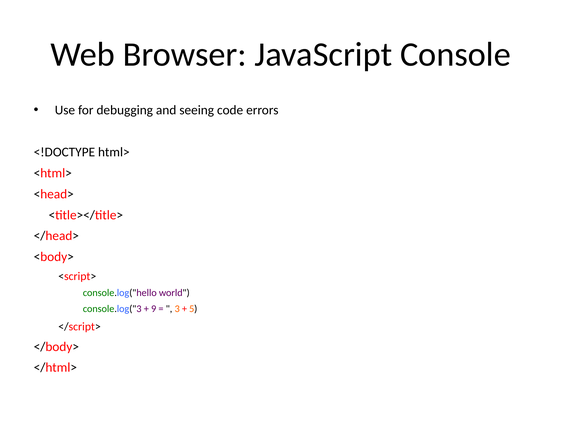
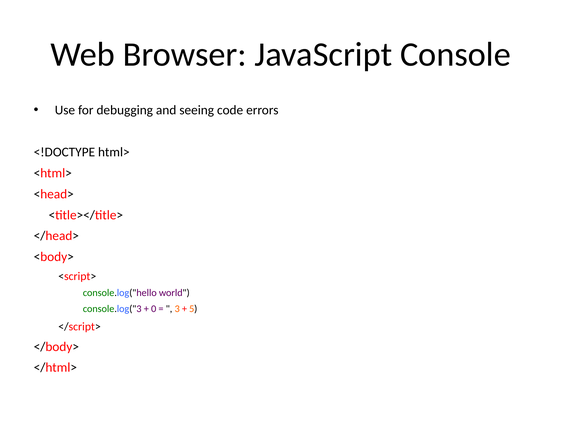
9: 9 -> 0 (154, 309)
